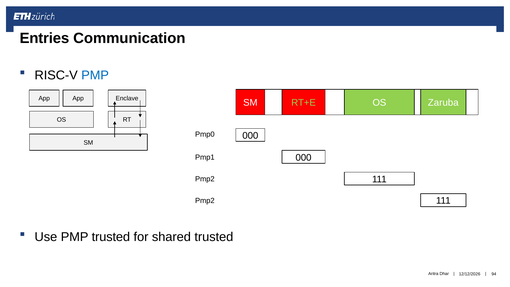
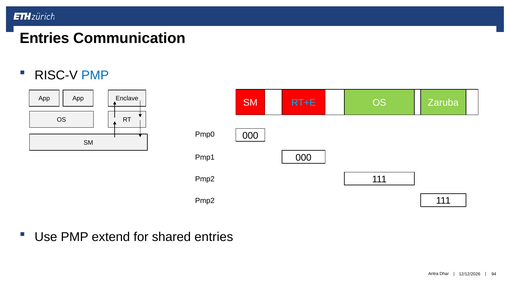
RT+E colour: light green -> light blue (304, 103)
PMP trusted: trusted -> extend (111, 237)
shared trusted: trusted -> entries (214, 237)
